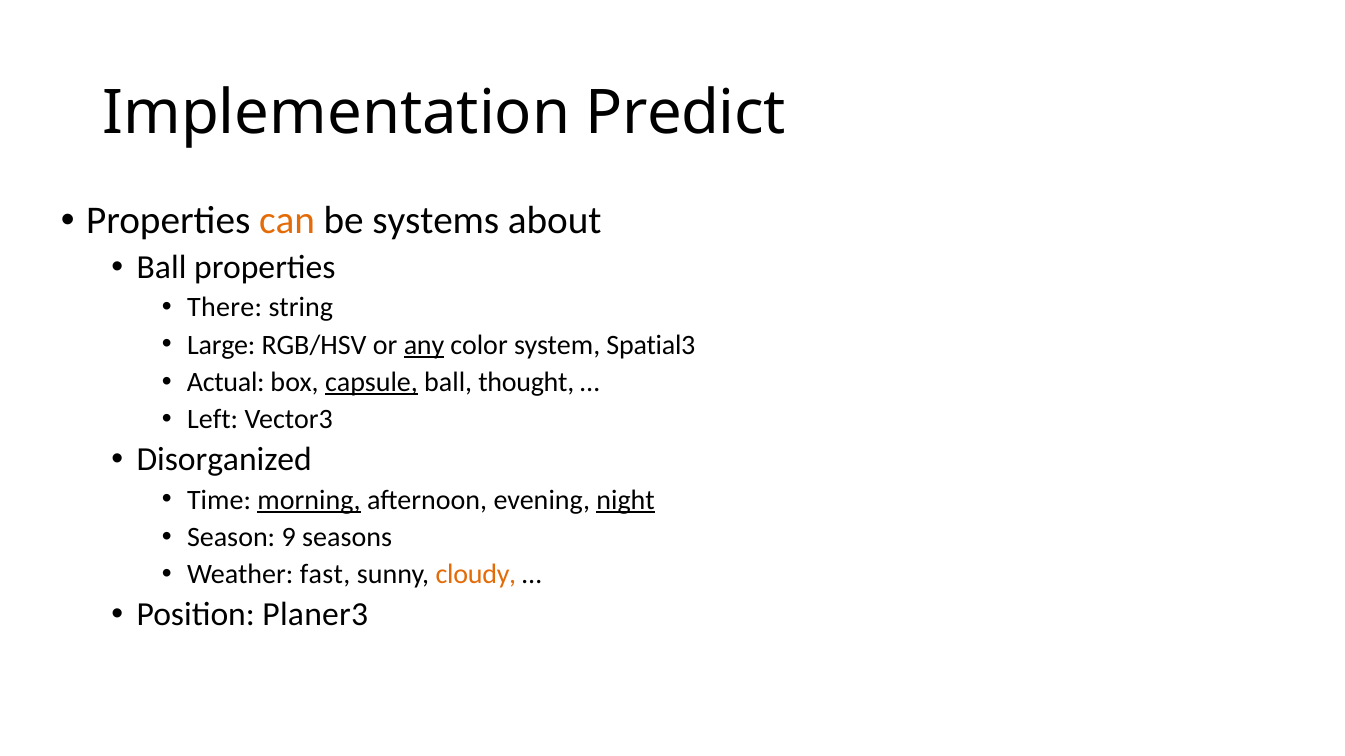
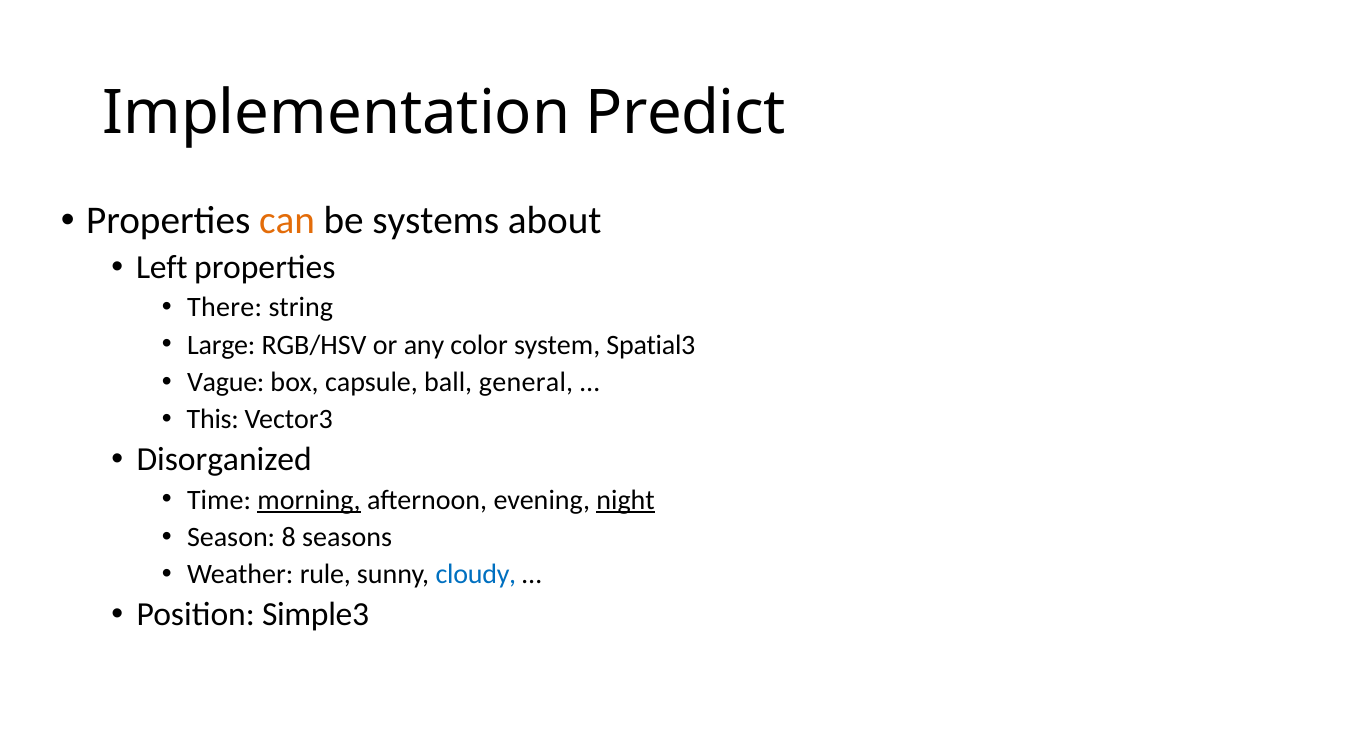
Ball: Ball -> Left (162, 267)
any underline: present -> none (424, 345)
Actual: Actual -> Vague (226, 382)
capsule underline: present -> none (371, 382)
thought: thought -> general (526, 382)
Left: Left -> This (213, 420)
9: 9 -> 8 (289, 538)
fast: fast -> rule (325, 575)
cloudy colour: orange -> blue (476, 575)
Planer3: Planer3 -> Simple3 (316, 615)
